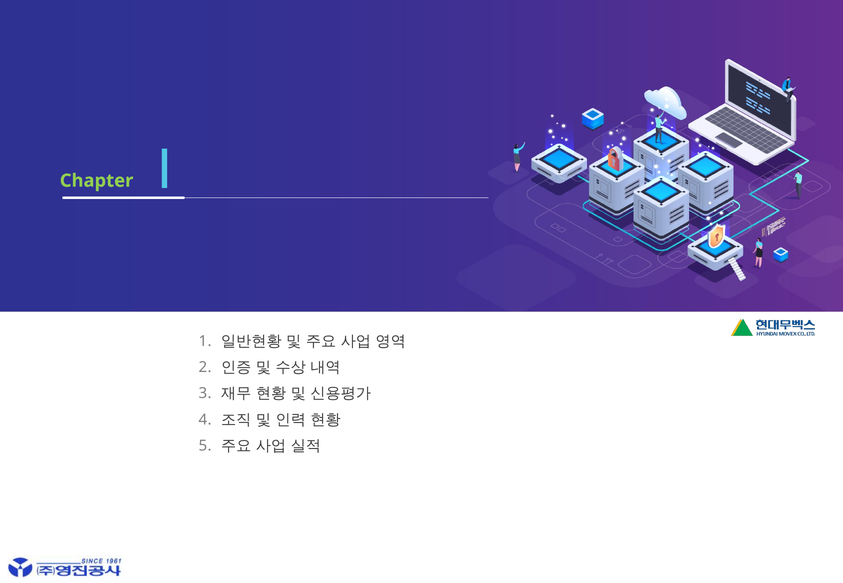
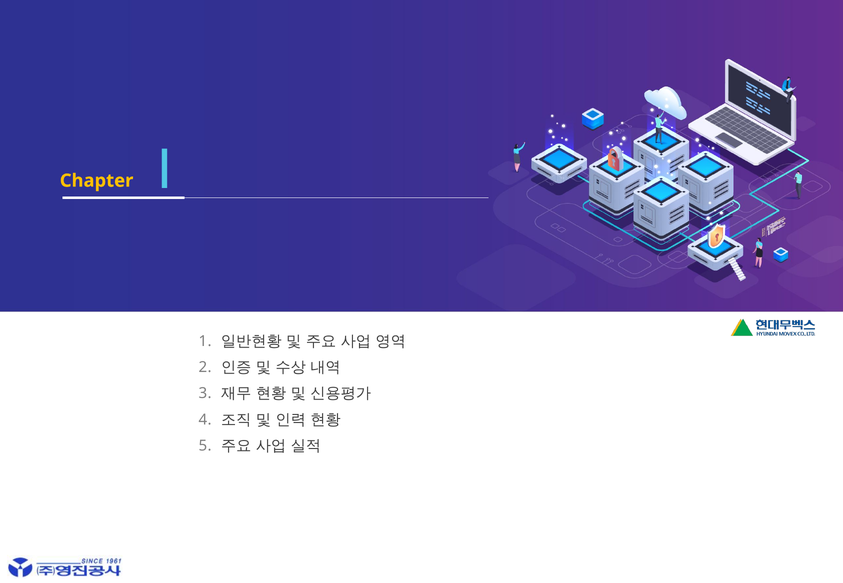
Chapter colour: light green -> yellow (97, 181)
